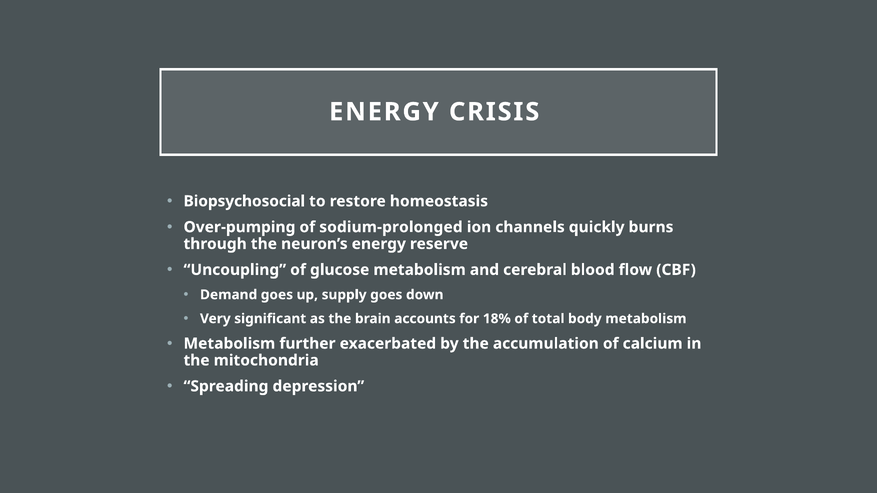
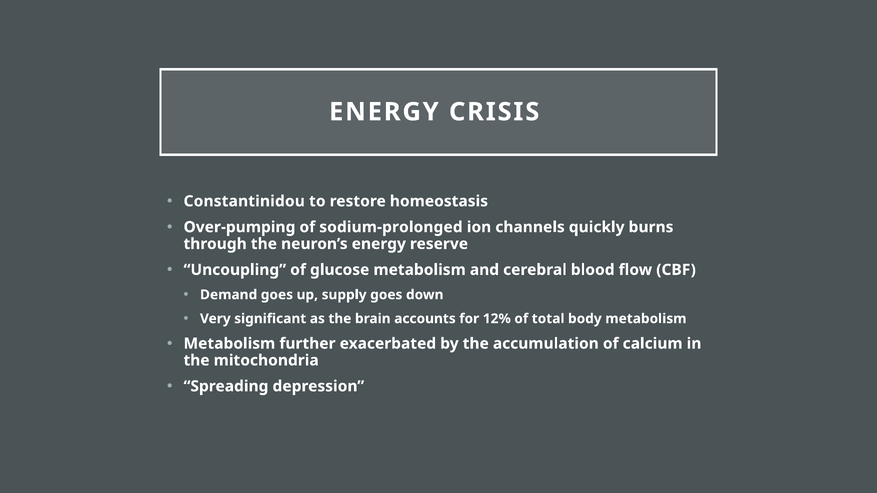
Biopsychosocial: Biopsychosocial -> Constantinidou (244, 201)
18%: 18% -> 12% (497, 319)
